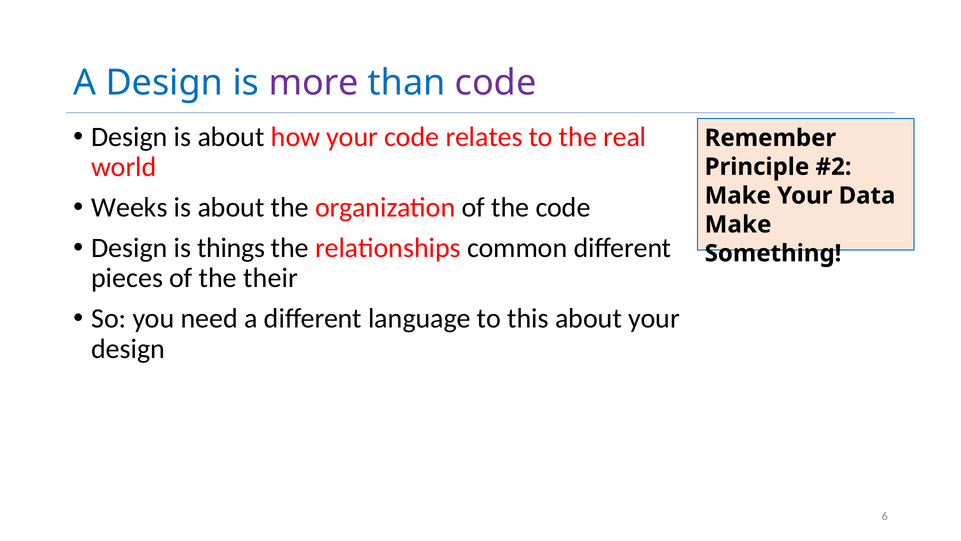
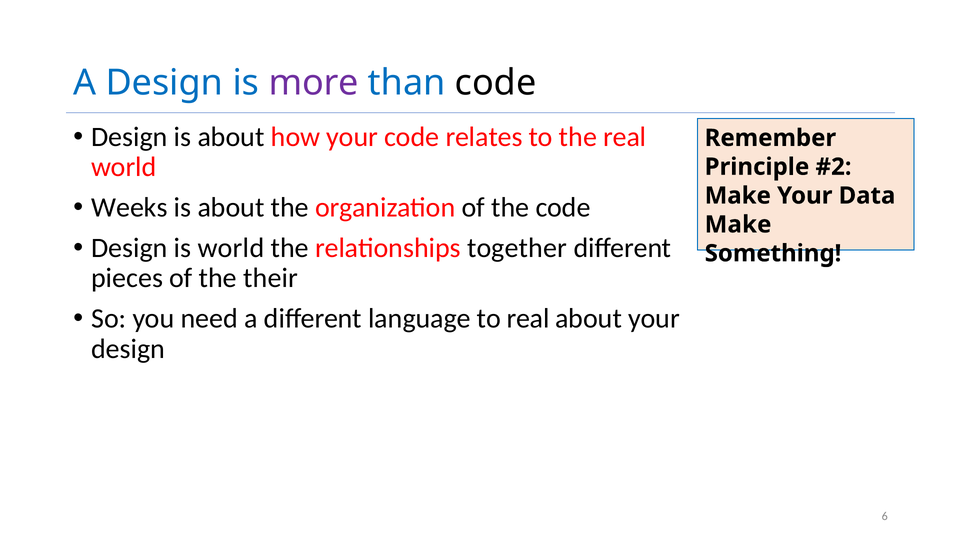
code colour: purple -> black (496, 83)
is things: things -> world (231, 248)
common: common -> together (517, 248)
to this: this -> real (528, 318)
